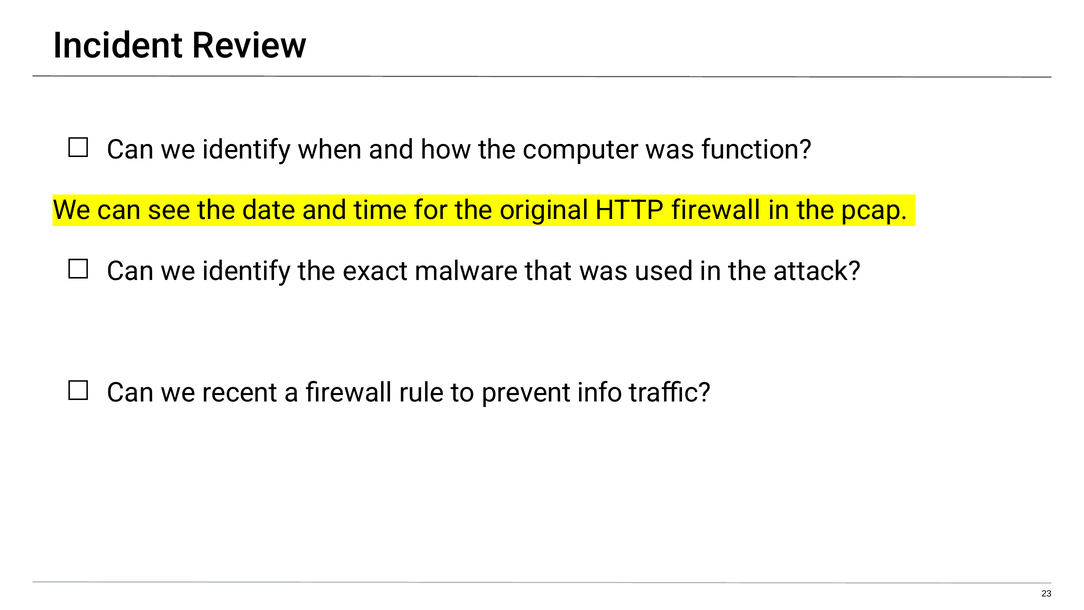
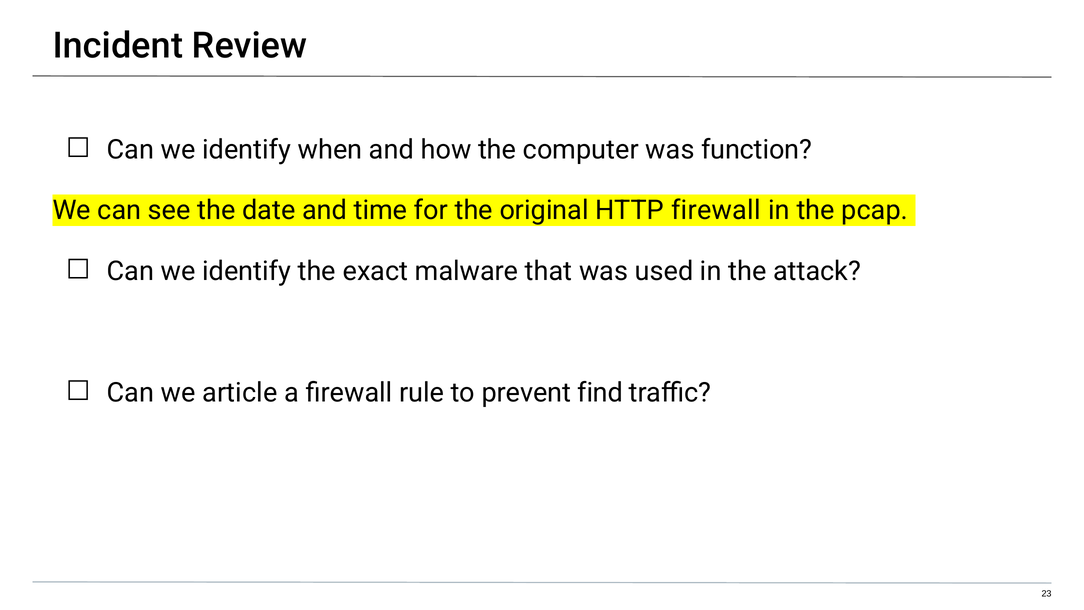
recent: recent -> article (240, 393)
info: info -> find (600, 393)
